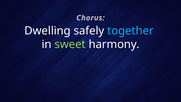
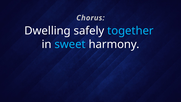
sweet colour: light green -> light blue (70, 44)
